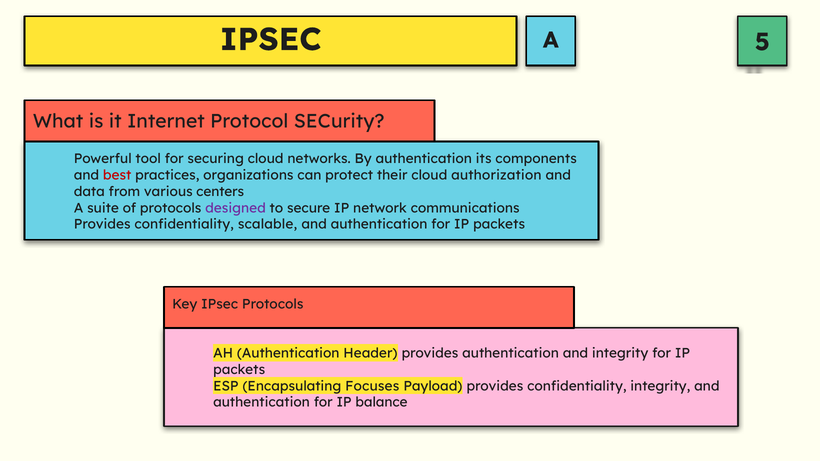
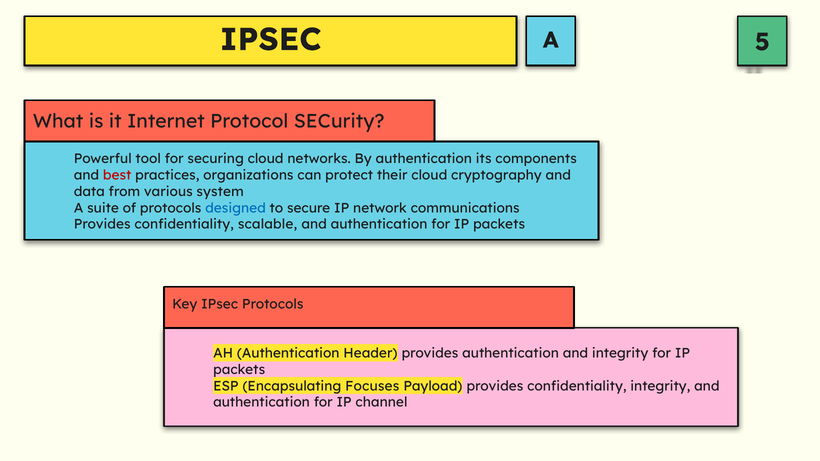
authorization: authorization -> cryptography (496, 175)
centers: centers -> system (220, 192)
designed colour: purple -> blue (236, 208)
balance: balance -> channel (381, 403)
